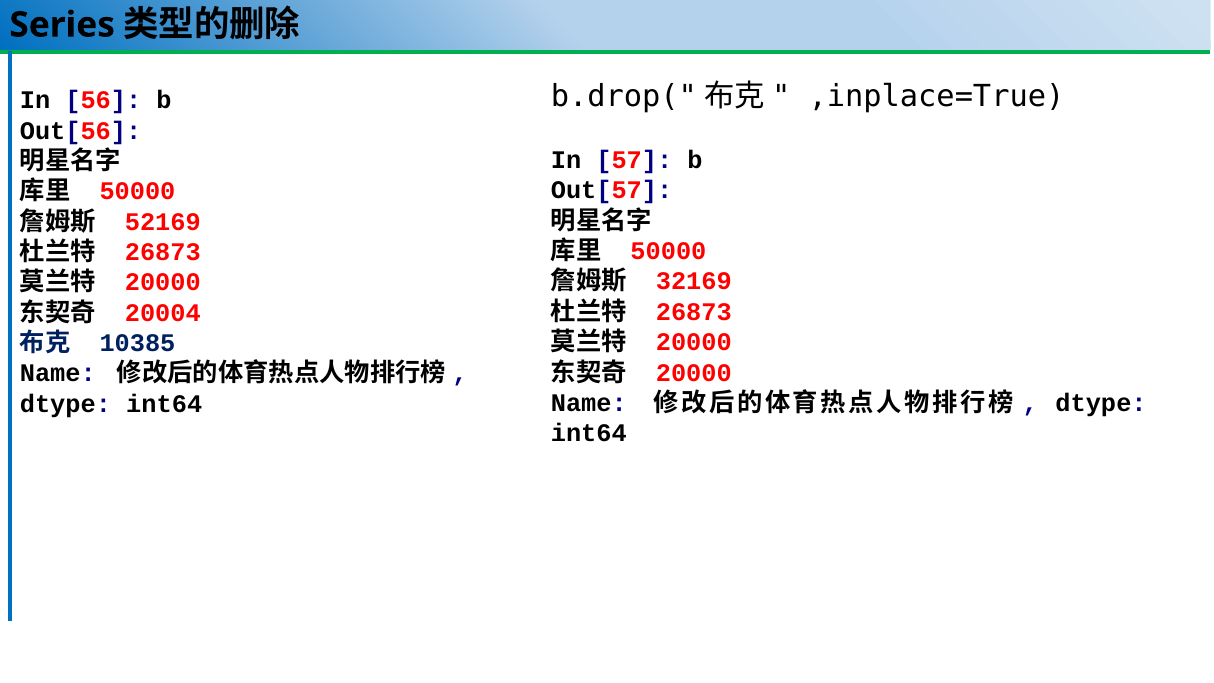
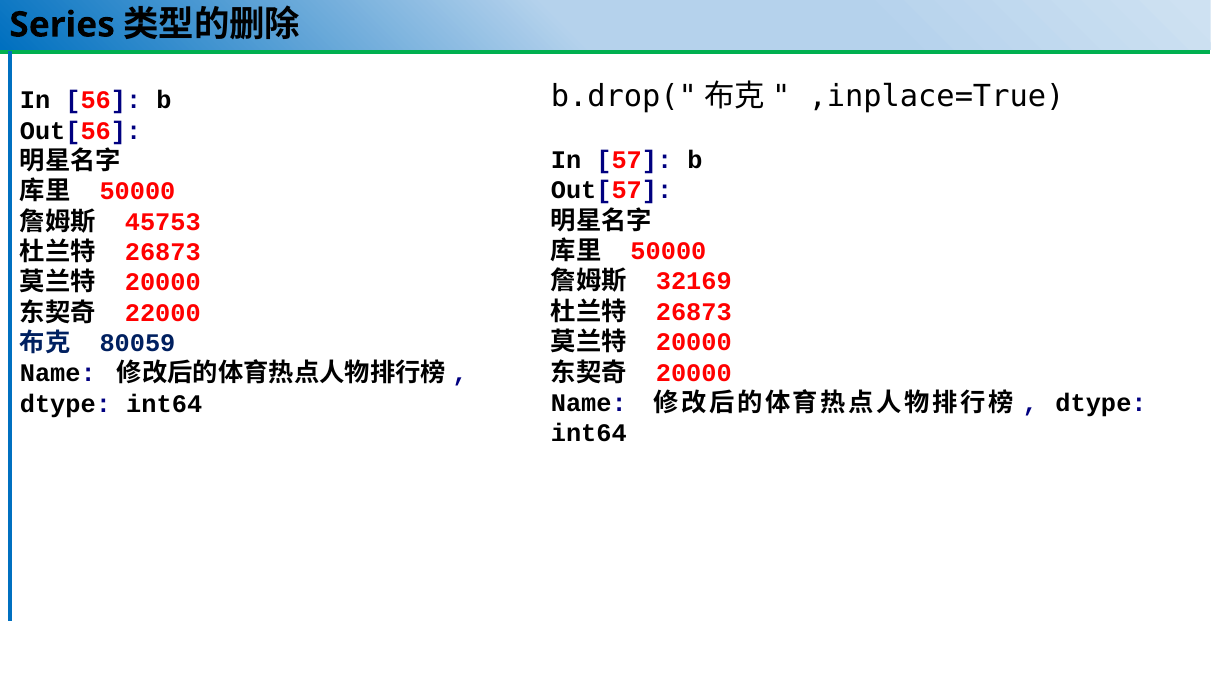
52169: 52169 -> 45753 (163, 222)
20004: 20004 -> 22000 (163, 313)
10385: 10385 -> 80059 (137, 343)
